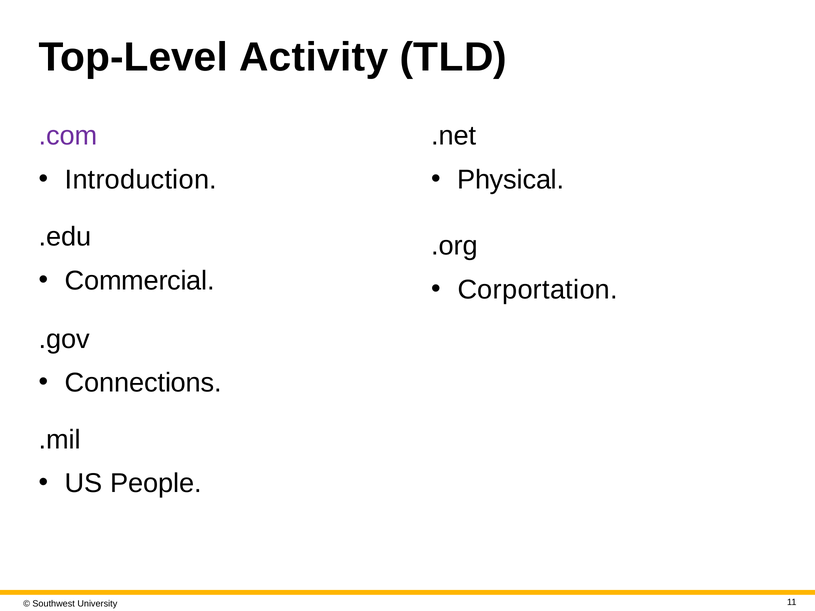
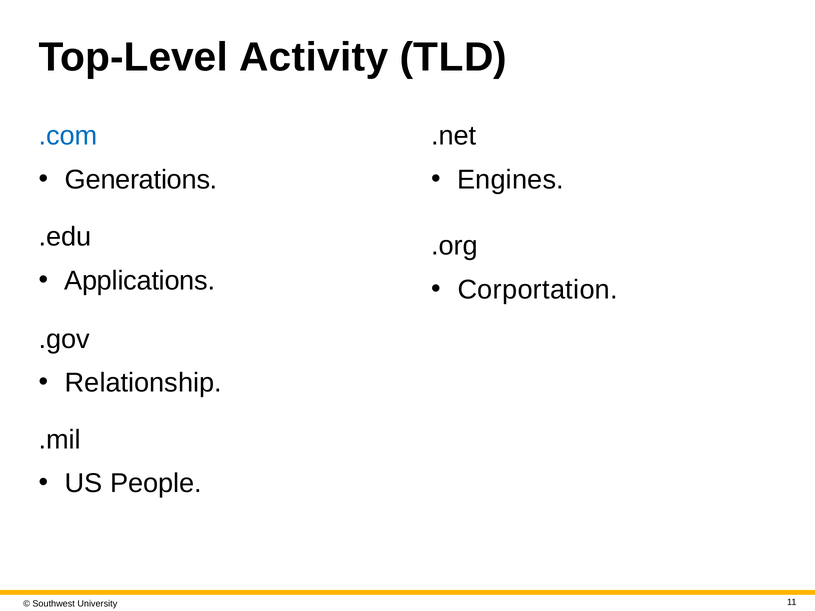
.com colour: purple -> blue (68, 136)
Introduction: Introduction -> Generations (141, 180)
Physical: Physical -> Engines (511, 180)
Commercial: Commercial -> Applications (140, 281)
Connections: Connections -> Relationship (143, 383)
